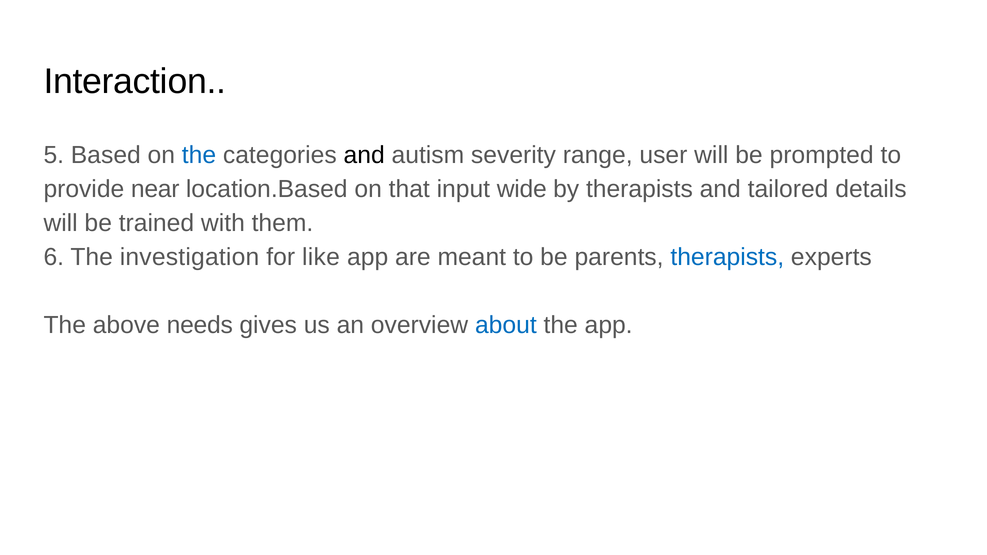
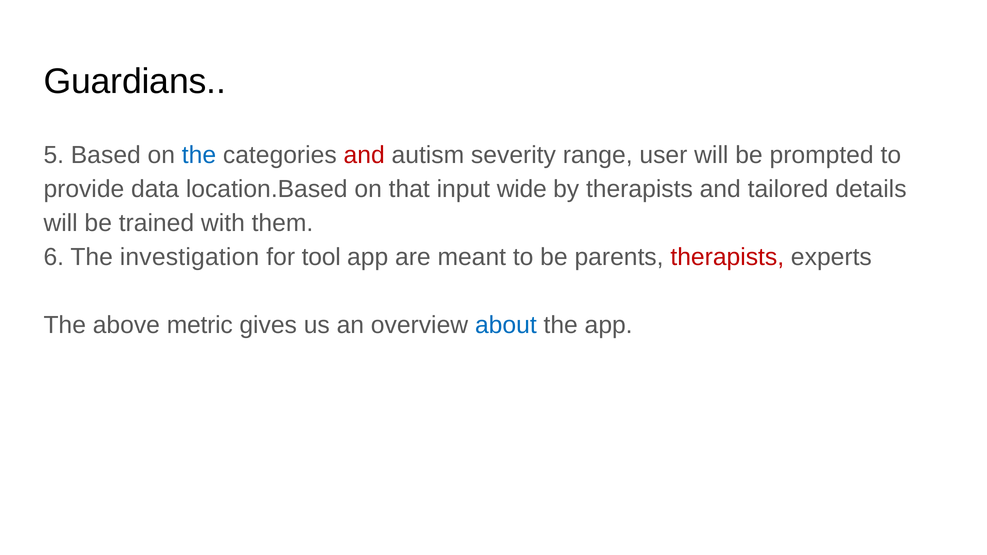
Interaction: Interaction -> Guardians (135, 82)
and colour: black -> red (364, 155)
near: near -> data (155, 189)
like: like -> tool (321, 257)
therapists colour: blue -> red (727, 257)
needs: needs -> metric (200, 325)
